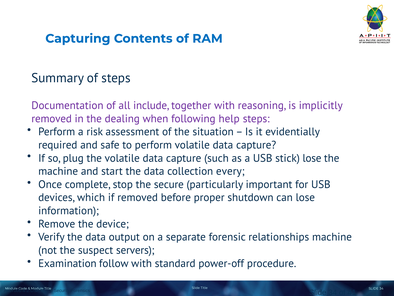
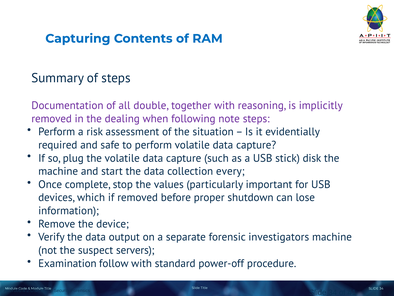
include: include -> double (151, 105)
help: help -> note (229, 118)
stick lose: lose -> disk (312, 158)
secure: secure -> values (169, 184)
relationships: relationships -> investigators (279, 237)
